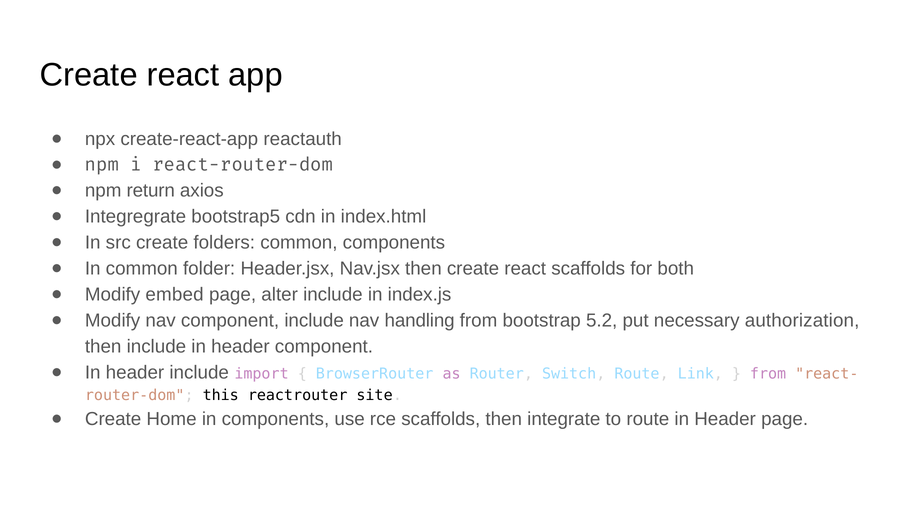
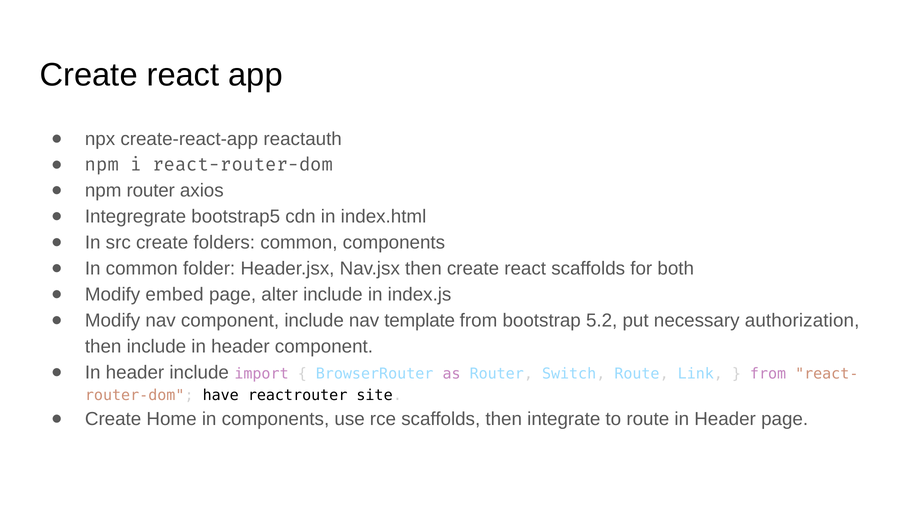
npm return: return -> router (151, 191)
handling: handling -> template (420, 320)
this: this -> have (221, 395)
